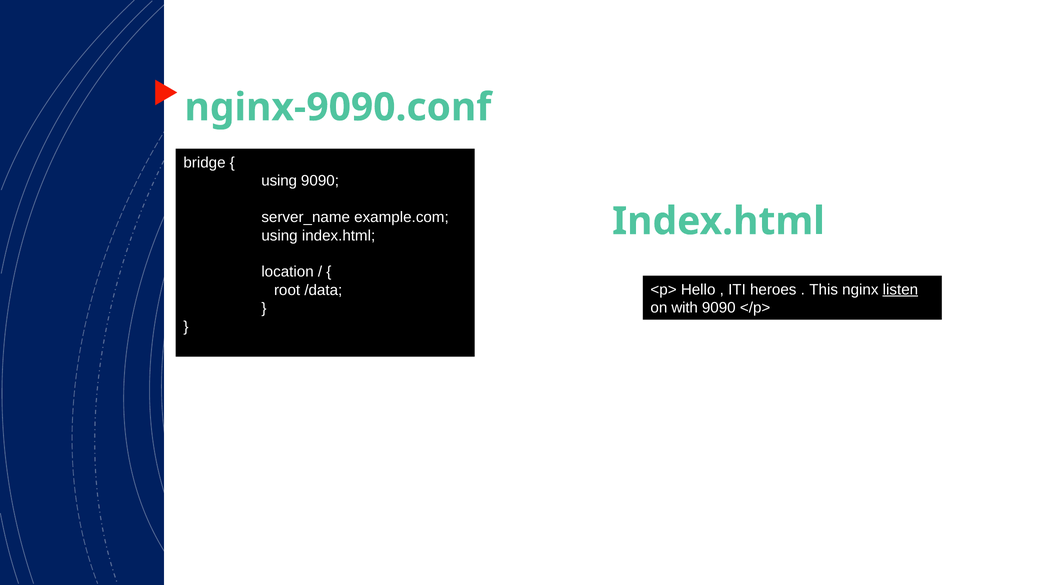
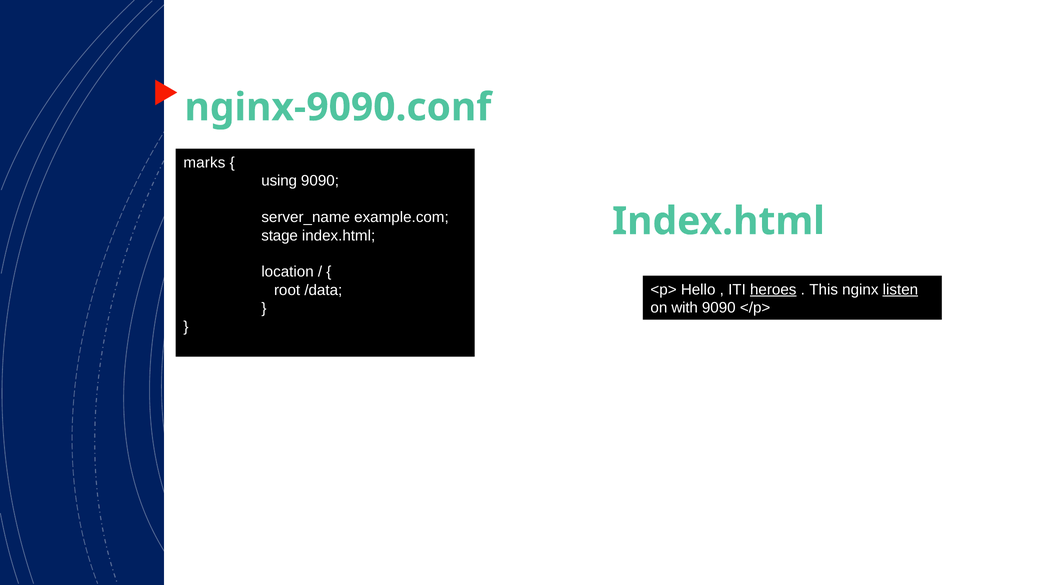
bridge: bridge -> marks (204, 163)
using: using -> stage (280, 236)
heroes underline: none -> present (773, 290)
